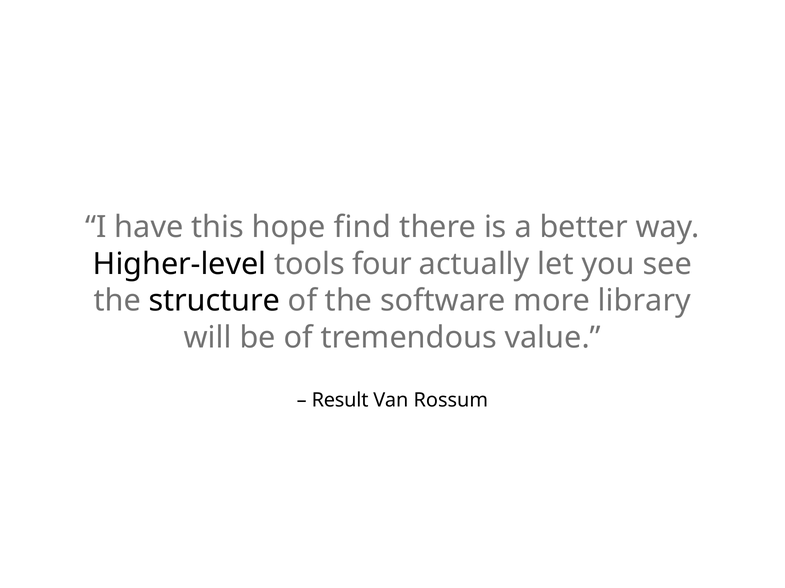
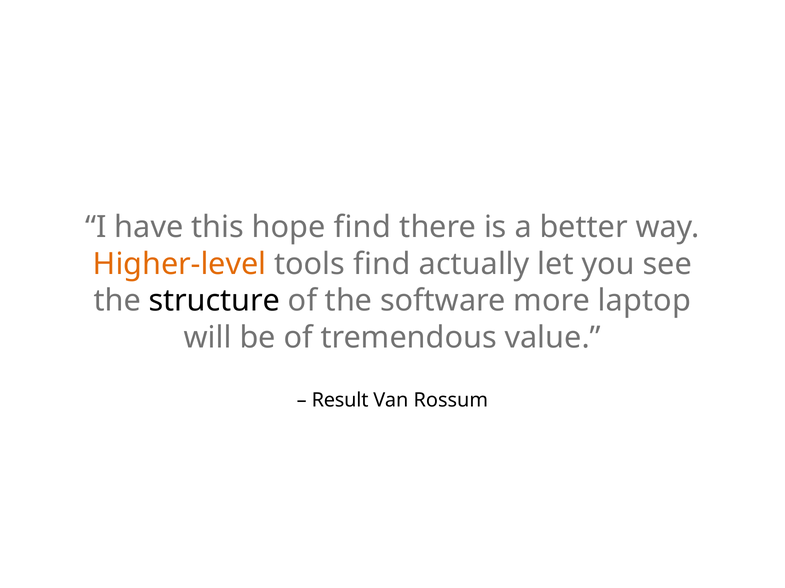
Higher-level colour: black -> orange (180, 264)
tools four: four -> find (382, 264)
library: library -> laptop (644, 301)
